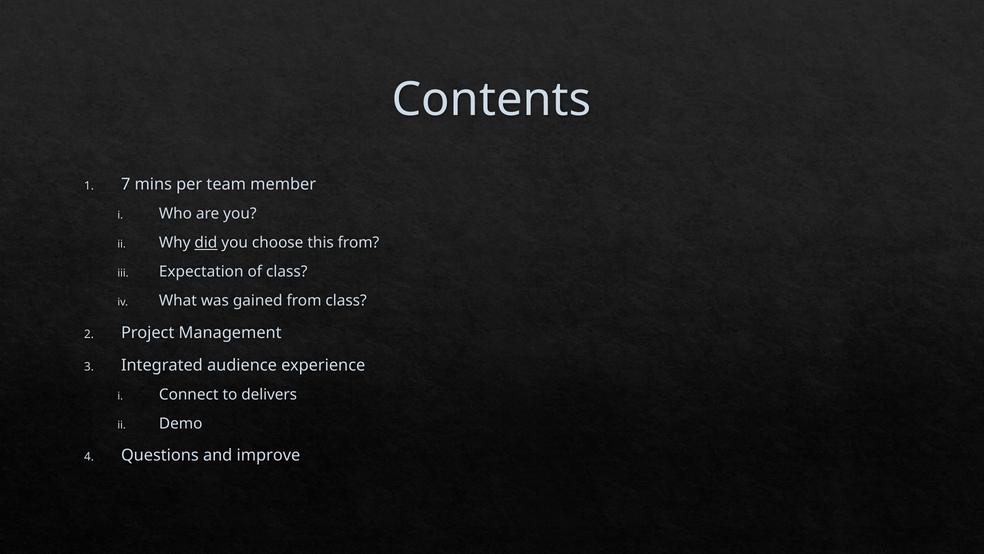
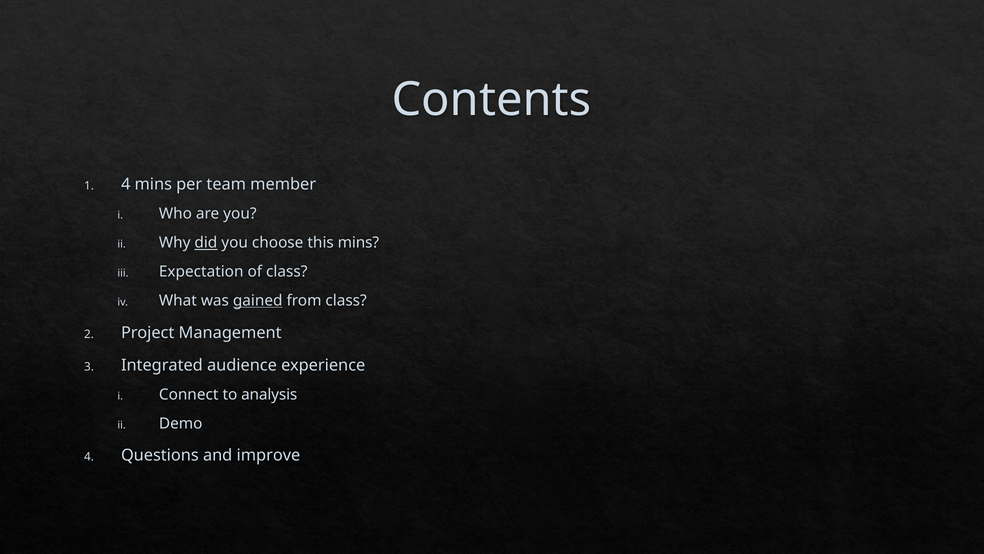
7: 7 -> 4 (126, 184)
this from: from -> mins (358, 243)
gained underline: none -> present (258, 300)
delivers: delivers -> analysis (269, 394)
